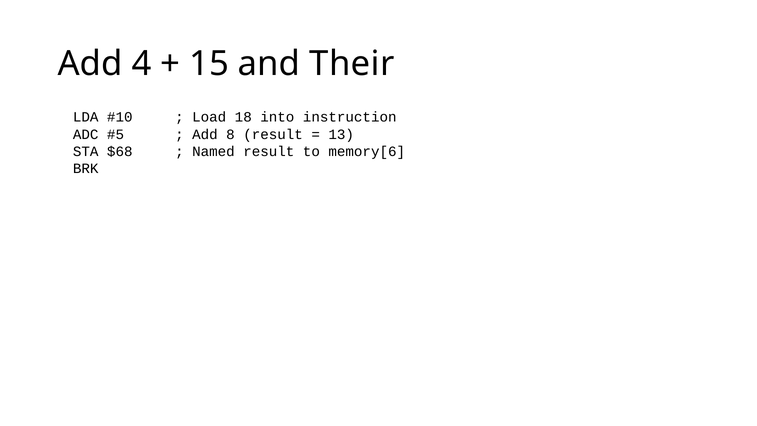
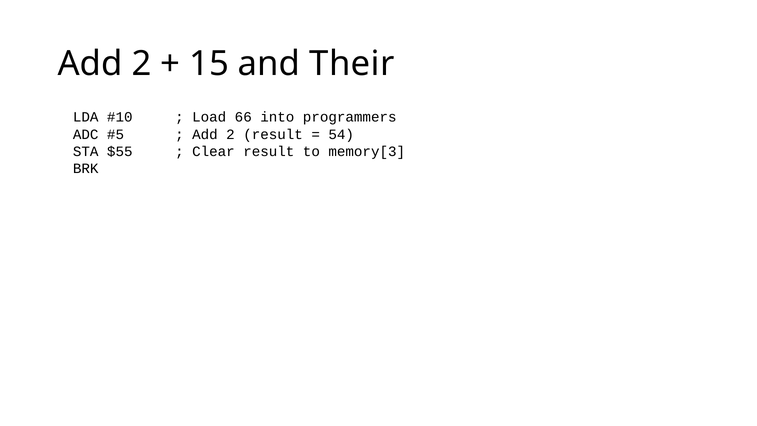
4: 4 -> 2 (141, 64)
18: 18 -> 66 (243, 117)
instruction: instruction -> programmers (350, 117)
8: 8 -> 2 (230, 134)
13: 13 -> 54 (341, 134)
$68: $68 -> $55 (120, 151)
Named: Named -> Clear (213, 151)
memory[6: memory[6 -> memory[3 (367, 151)
